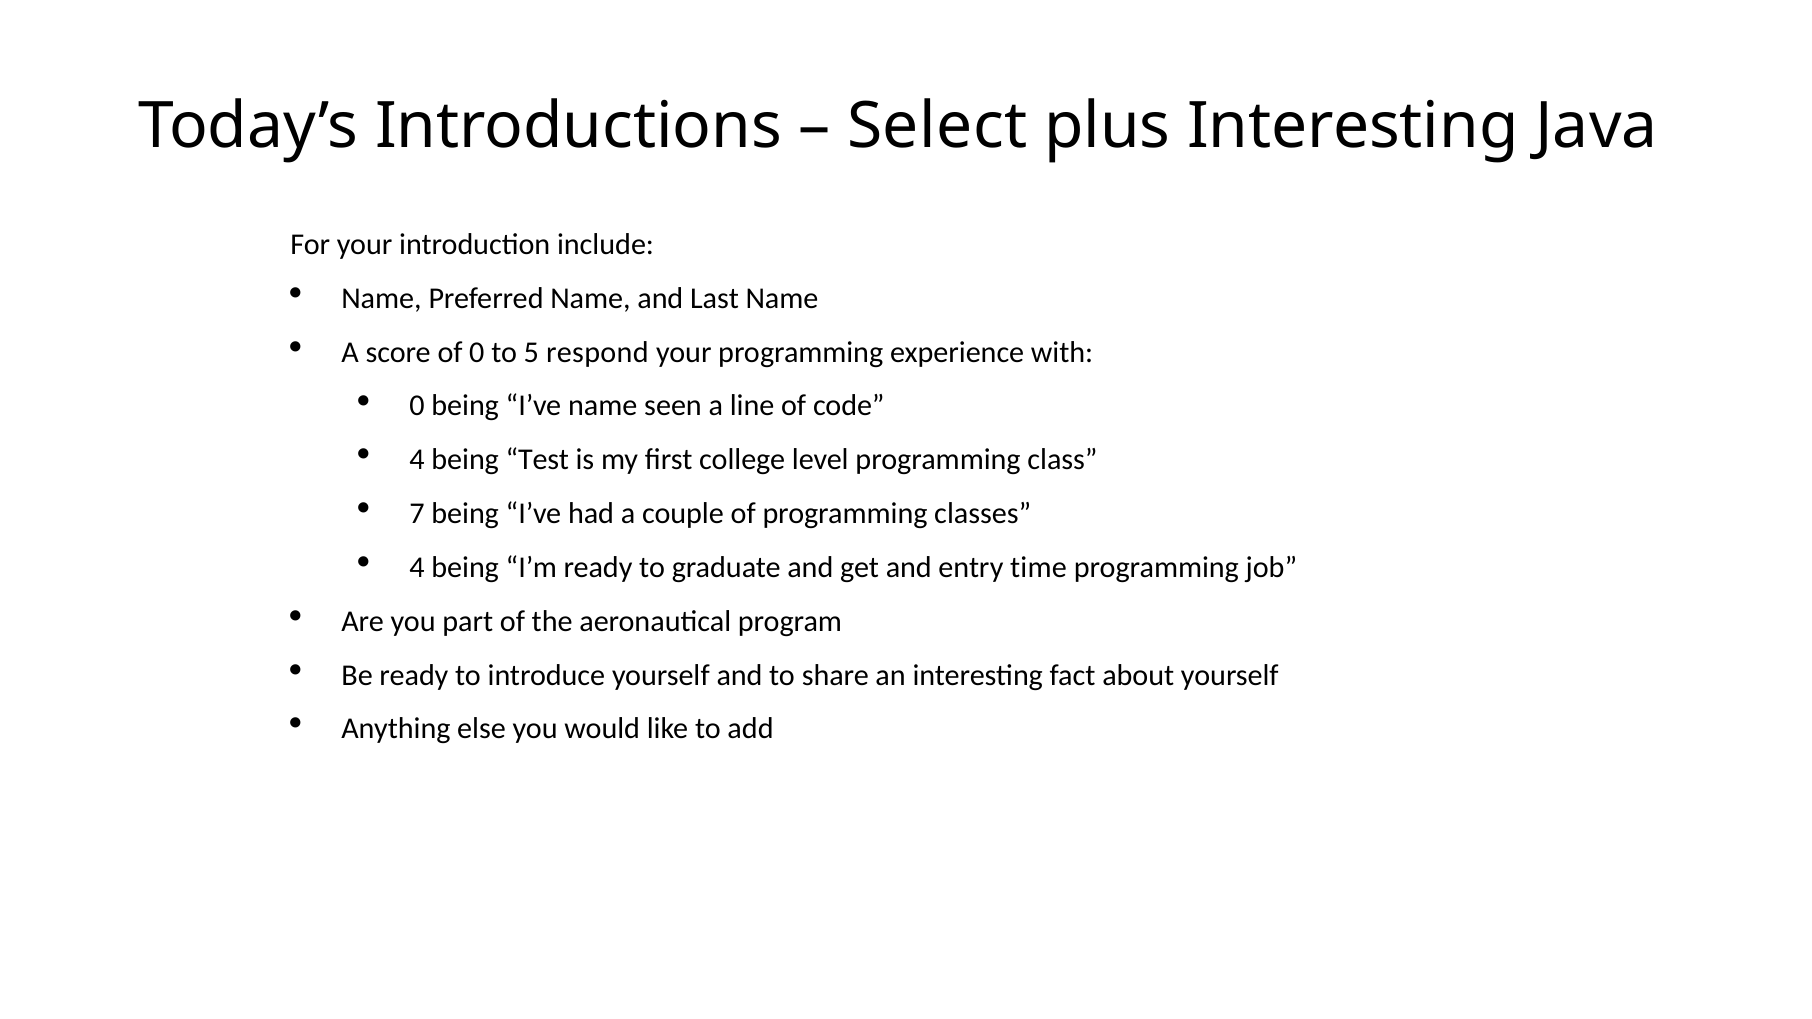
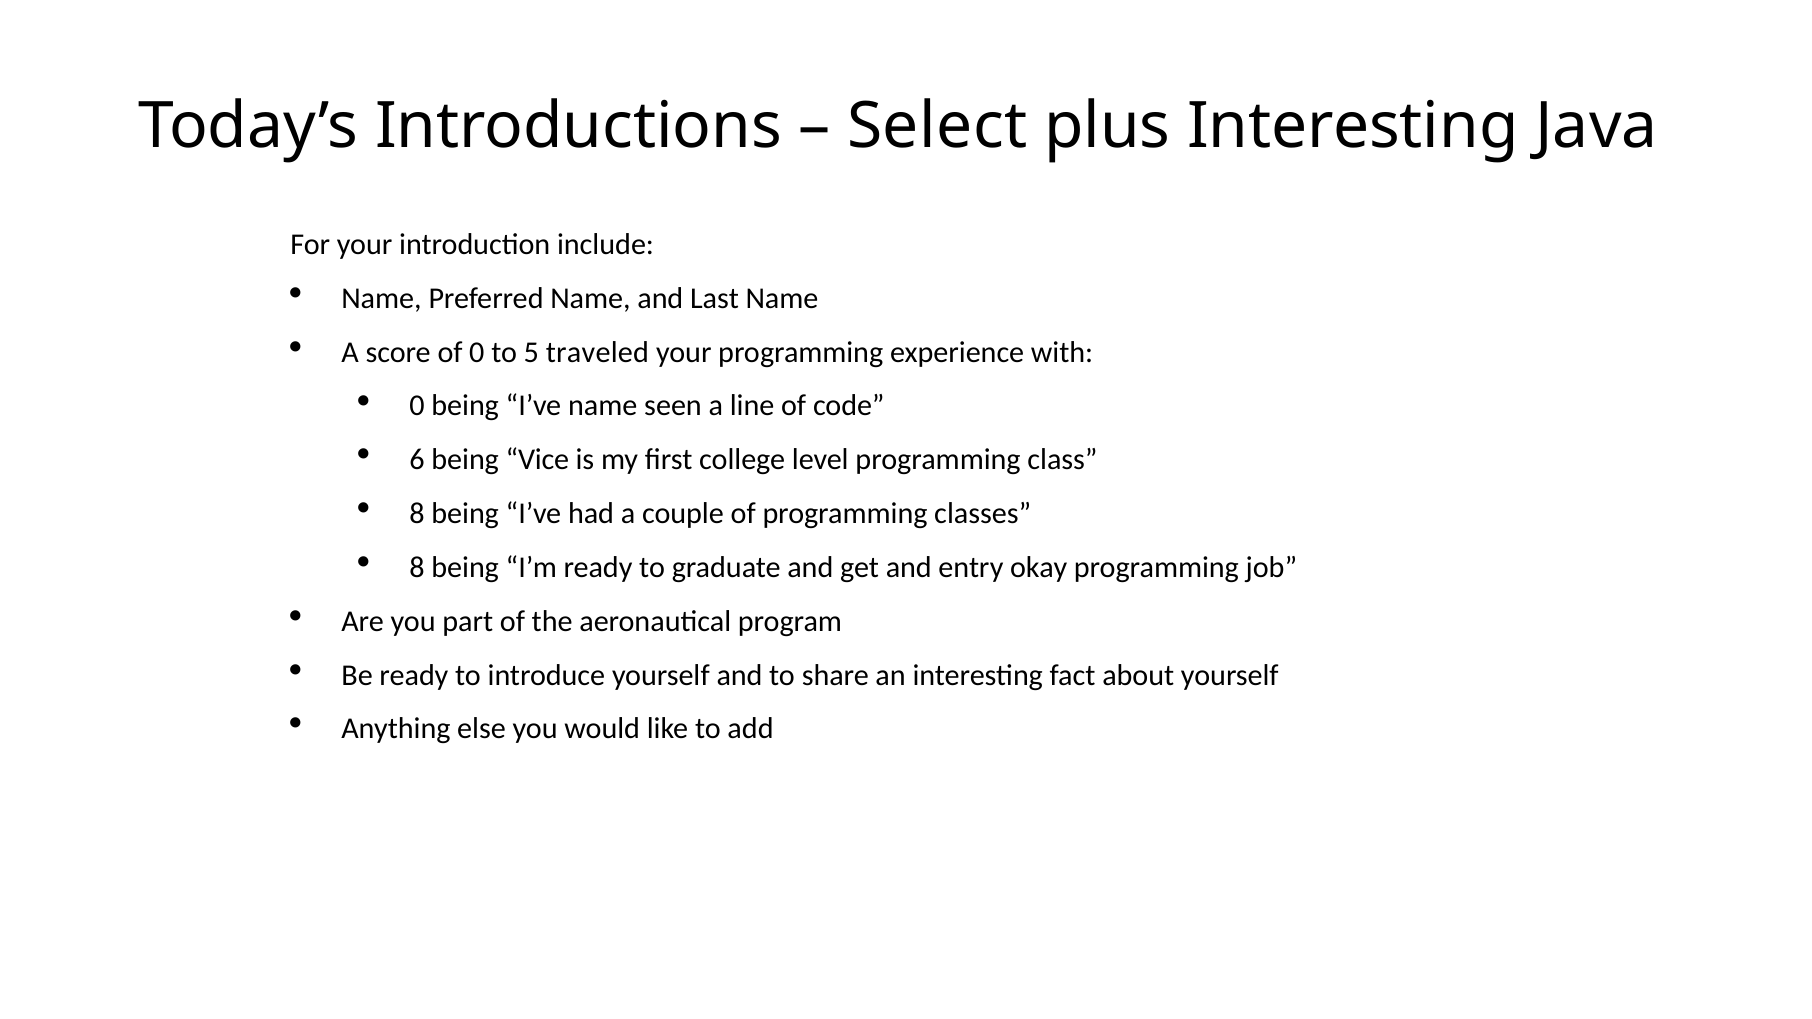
respond: respond -> traveled (597, 352)
4: 4 -> 6 (417, 460)
Test: Test -> Vice (537, 460)
7: 7 -> 8 (417, 514)
4: 4 -> 8 (417, 568)
time: time -> okay (1039, 568)
